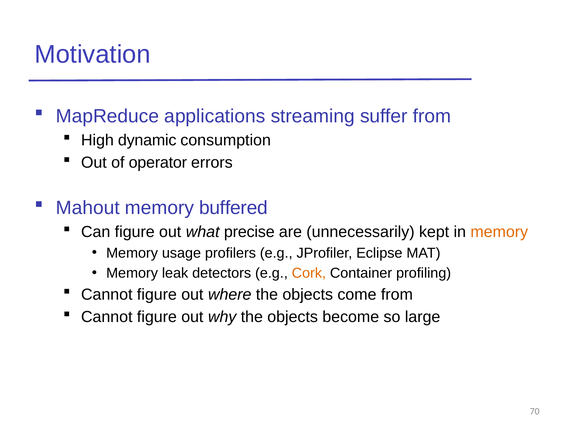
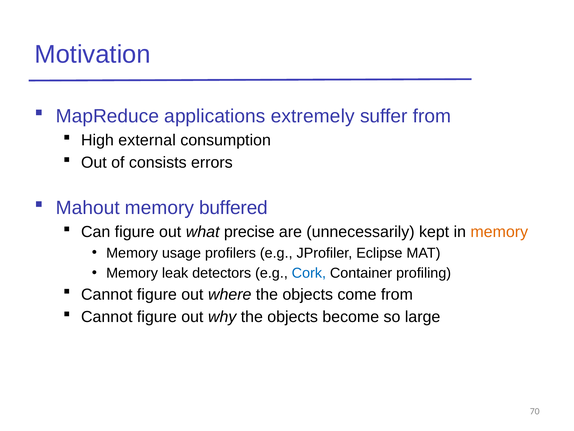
streaming: streaming -> extremely (313, 116)
dynamic: dynamic -> external (147, 140)
operator: operator -> consists (158, 163)
Cork colour: orange -> blue (309, 273)
